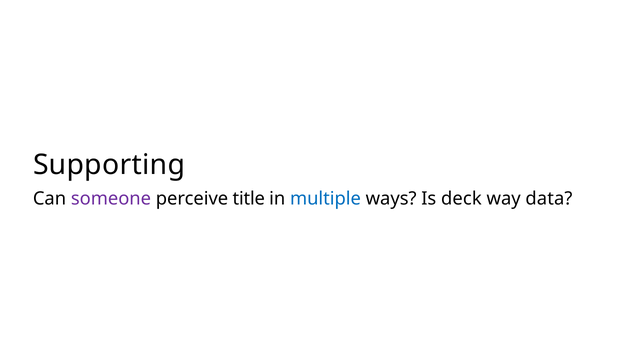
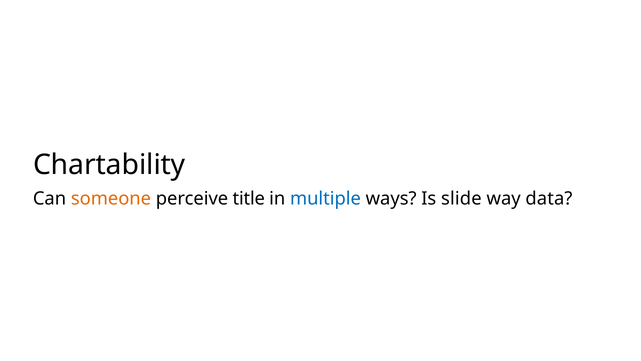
Supporting: Supporting -> Chartability (109, 165)
someone colour: purple -> orange (111, 198)
deck: deck -> slide (461, 198)
